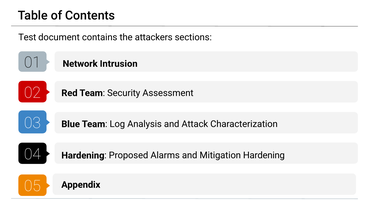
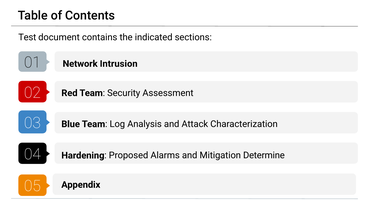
attackers: attackers -> indicated (154, 37)
Mitigation Hardening: Hardening -> Determine (264, 155)
